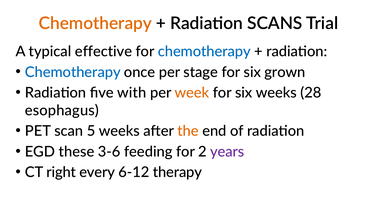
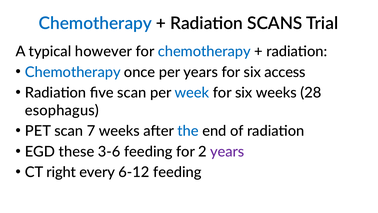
Chemotherapy colour: orange -> blue (95, 23)
effective: effective -> however (104, 51)
per stage: stage -> years (201, 72)
grown: grown -> access (285, 72)
five with: with -> scan (132, 93)
week colour: orange -> blue (192, 93)
5: 5 -> 7 (91, 131)
the colour: orange -> blue (188, 131)
6-12 therapy: therapy -> feeding (177, 172)
